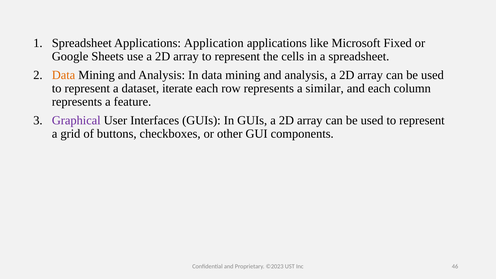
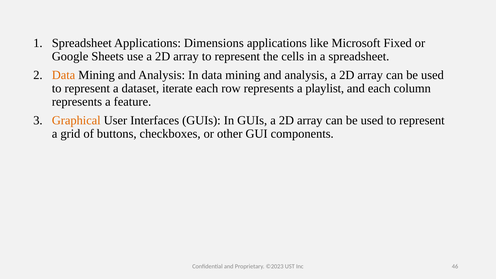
Application: Application -> Dimensions (214, 43)
similar: similar -> playlist (325, 88)
Graphical colour: purple -> orange (76, 120)
